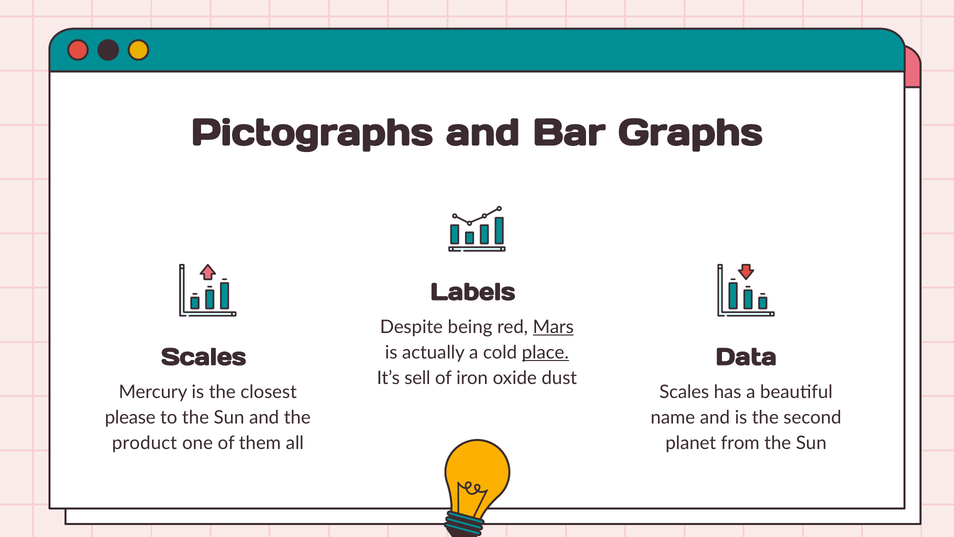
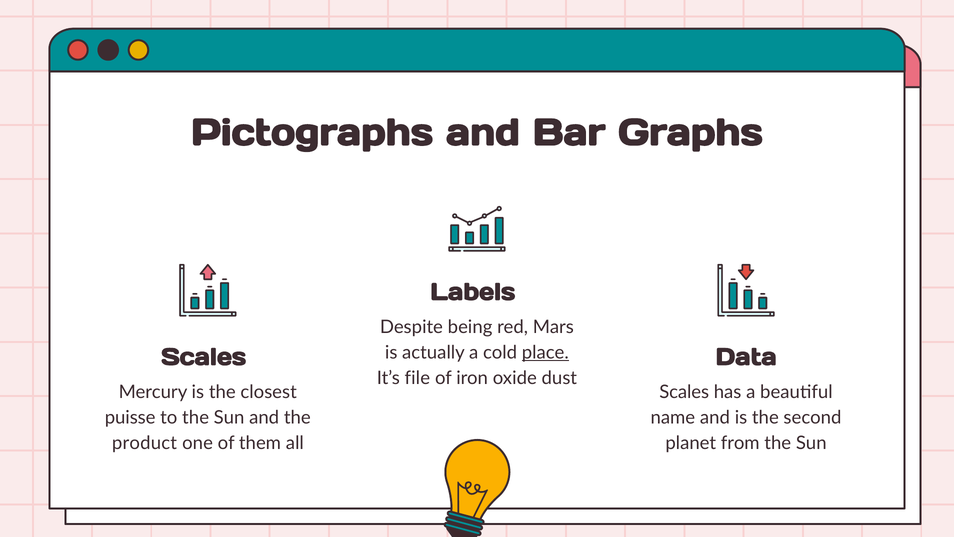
Mars underline: present -> none (553, 327)
sell: sell -> file (417, 378)
please: please -> puisse (130, 417)
